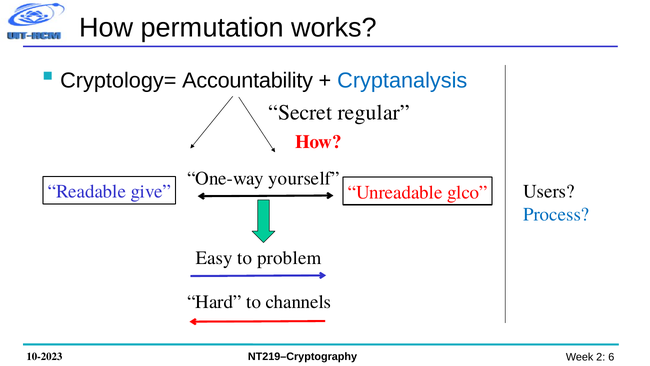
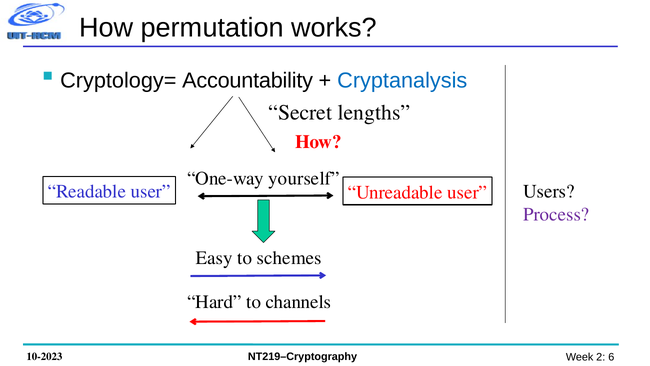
regular: regular -> lengths (374, 112)
Readable give: give -> user (151, 191)
Unreadable glco: glco -> user (467, 192)
Process colour: blue -> purple (556, 214)
problem: problem -> schemes (289, 258)
